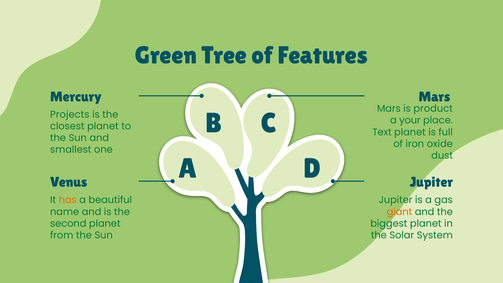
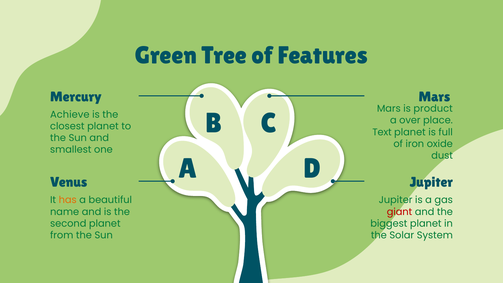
Projects: Projects -> Achieve (70, 115)
your: your -> over (410, 120)
giant colour: orange -> red (399, 212)
